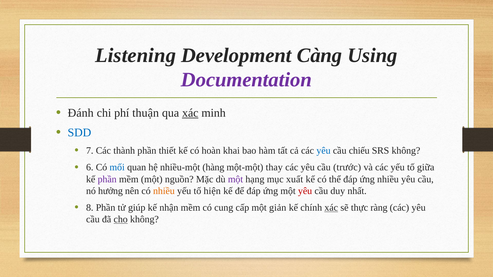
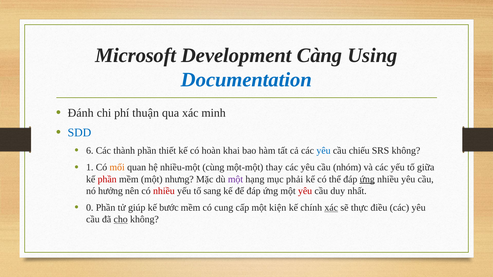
Listening: Listening -> Microsoft (136, 55)
Documentation colour: purple -> blue (246, 80)
xác underline: present -> none (190, 113)
7: 7 -> 6 (90, 151)
6: 6 -> 1 (90, 168)
mối colour: blue -> orange (117, 168)
hàng: hàng -> cùng (213, 168)
trước: trước -> nhóm (347, 168)
phần colour: purple -> red (107, 179)
nguồn: nguồn -> nhưng (179, 179)
xuất: xuất -> phải (295, 179)
ứng underline: none -> present (367, 179)
nhiều colour: orange -> red (164, 191)
hiện: hiện -> sang (212, 191)
8: 8 -> 0 (90, 208)
nhận: nhận -> bước (169, 208)
giản: giản -> kiện (278, 208)
ràng: ràng -> điều (379, 208)
